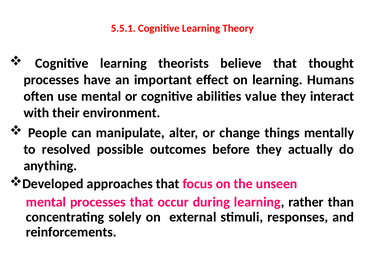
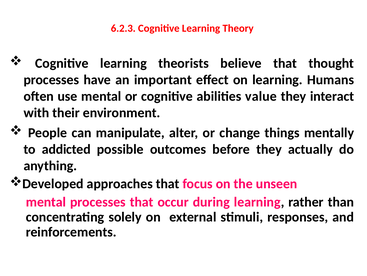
5.5.1: 5.5.1 -> 6.2.3 (123, 28)
resolved: resolved -> addicted (66, 149)
